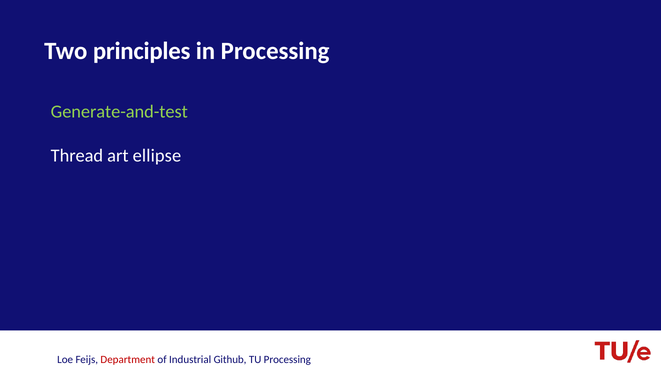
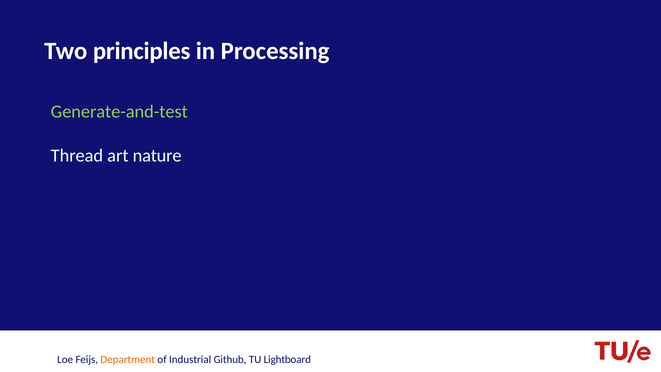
ellipse: ellipse -> nature (157, 156)
Department colour: red -> orange (128, 360)
TU Processing: Processing -> Lightboard (287, 360)
